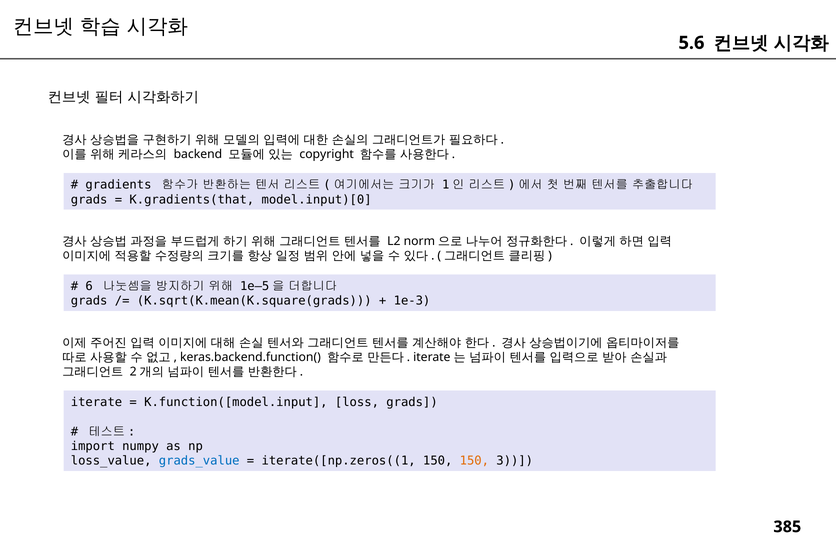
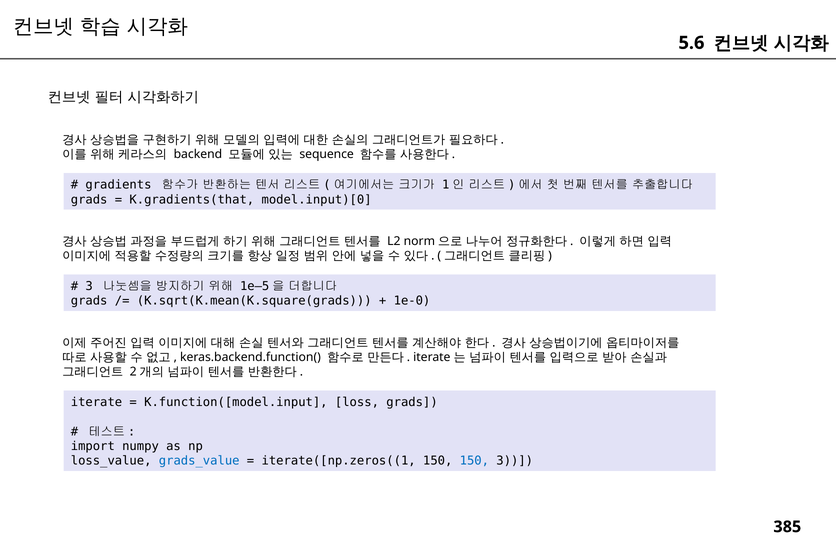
copyright: copyright -> sequence (327, 154)
6: 6 -> 3 (89, 286)
1e-3: 1e-3 -> 1e-0 (412, 301)
150 colour: orange -> blue (474, 461)
